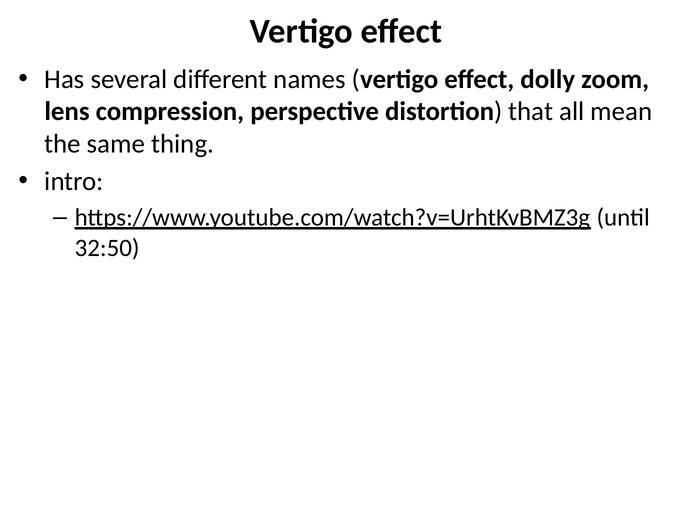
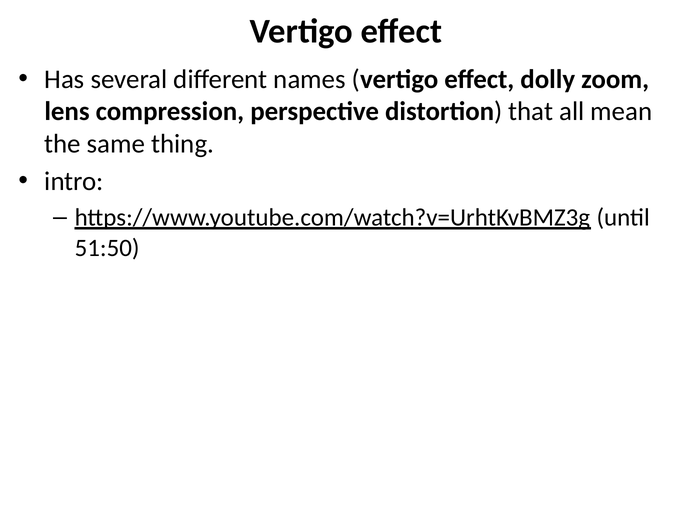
32:50: 32:50 -> 51:50 (107, 248)
